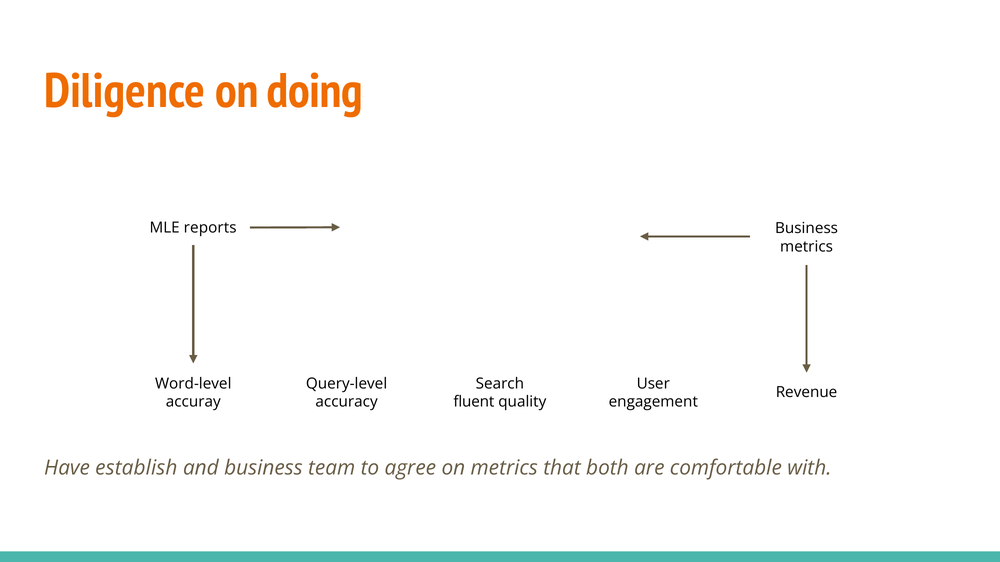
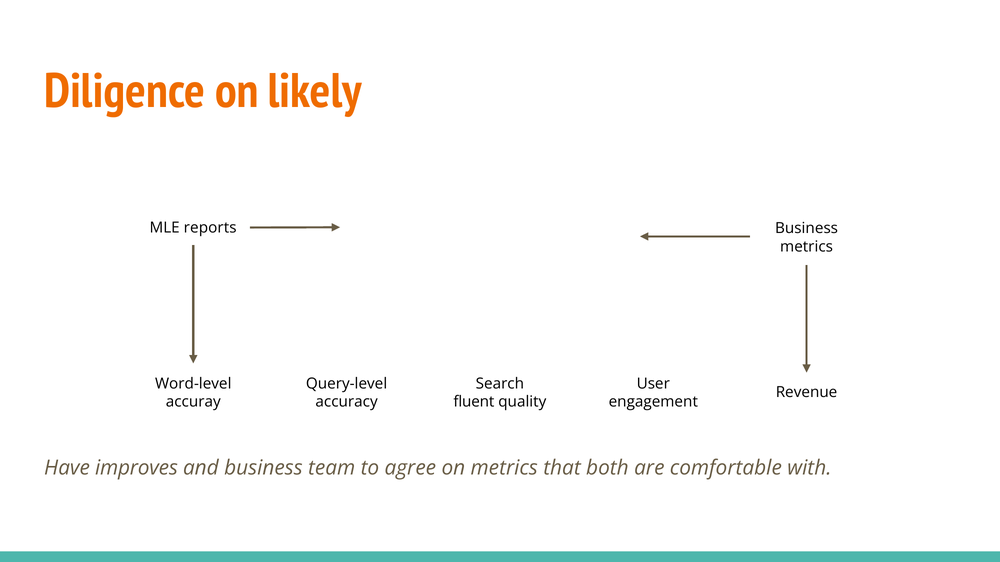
doing: doing -> likely (315, 91)
establish: establish -> improves (136, 469)
